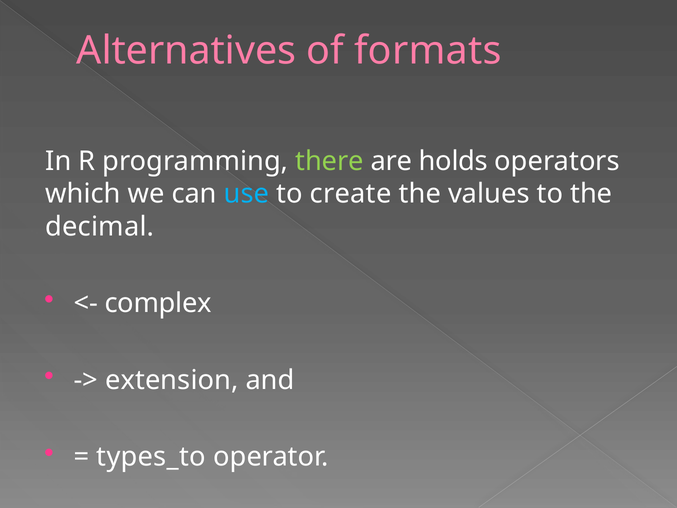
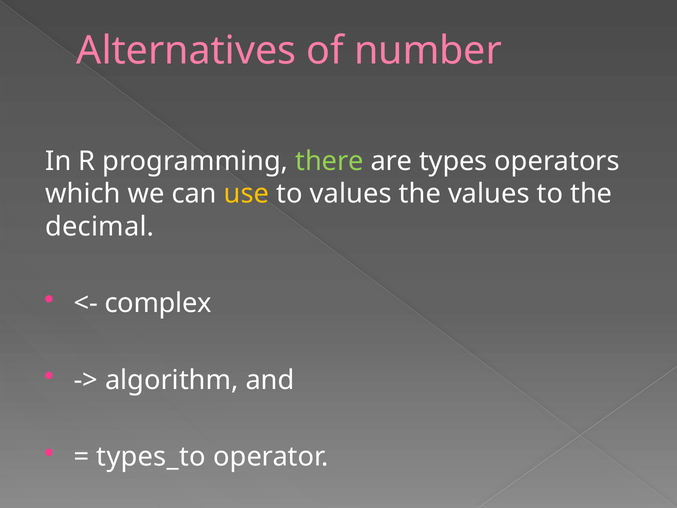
formats: formats -> number (428, 51)
holds: holds -> types (453, 161)
use colour: light blue -> yellow (247, 194)
to create: create -> values (351, 194)
extension: extension -> algorithm (172, 380)
